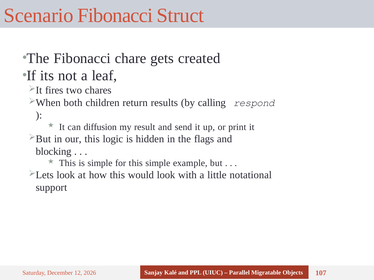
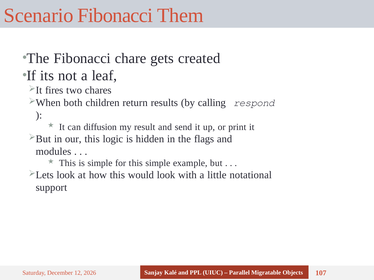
Struct: Struct -> Them (180, 15)
blocking: blocking -> modules (53, 152)
